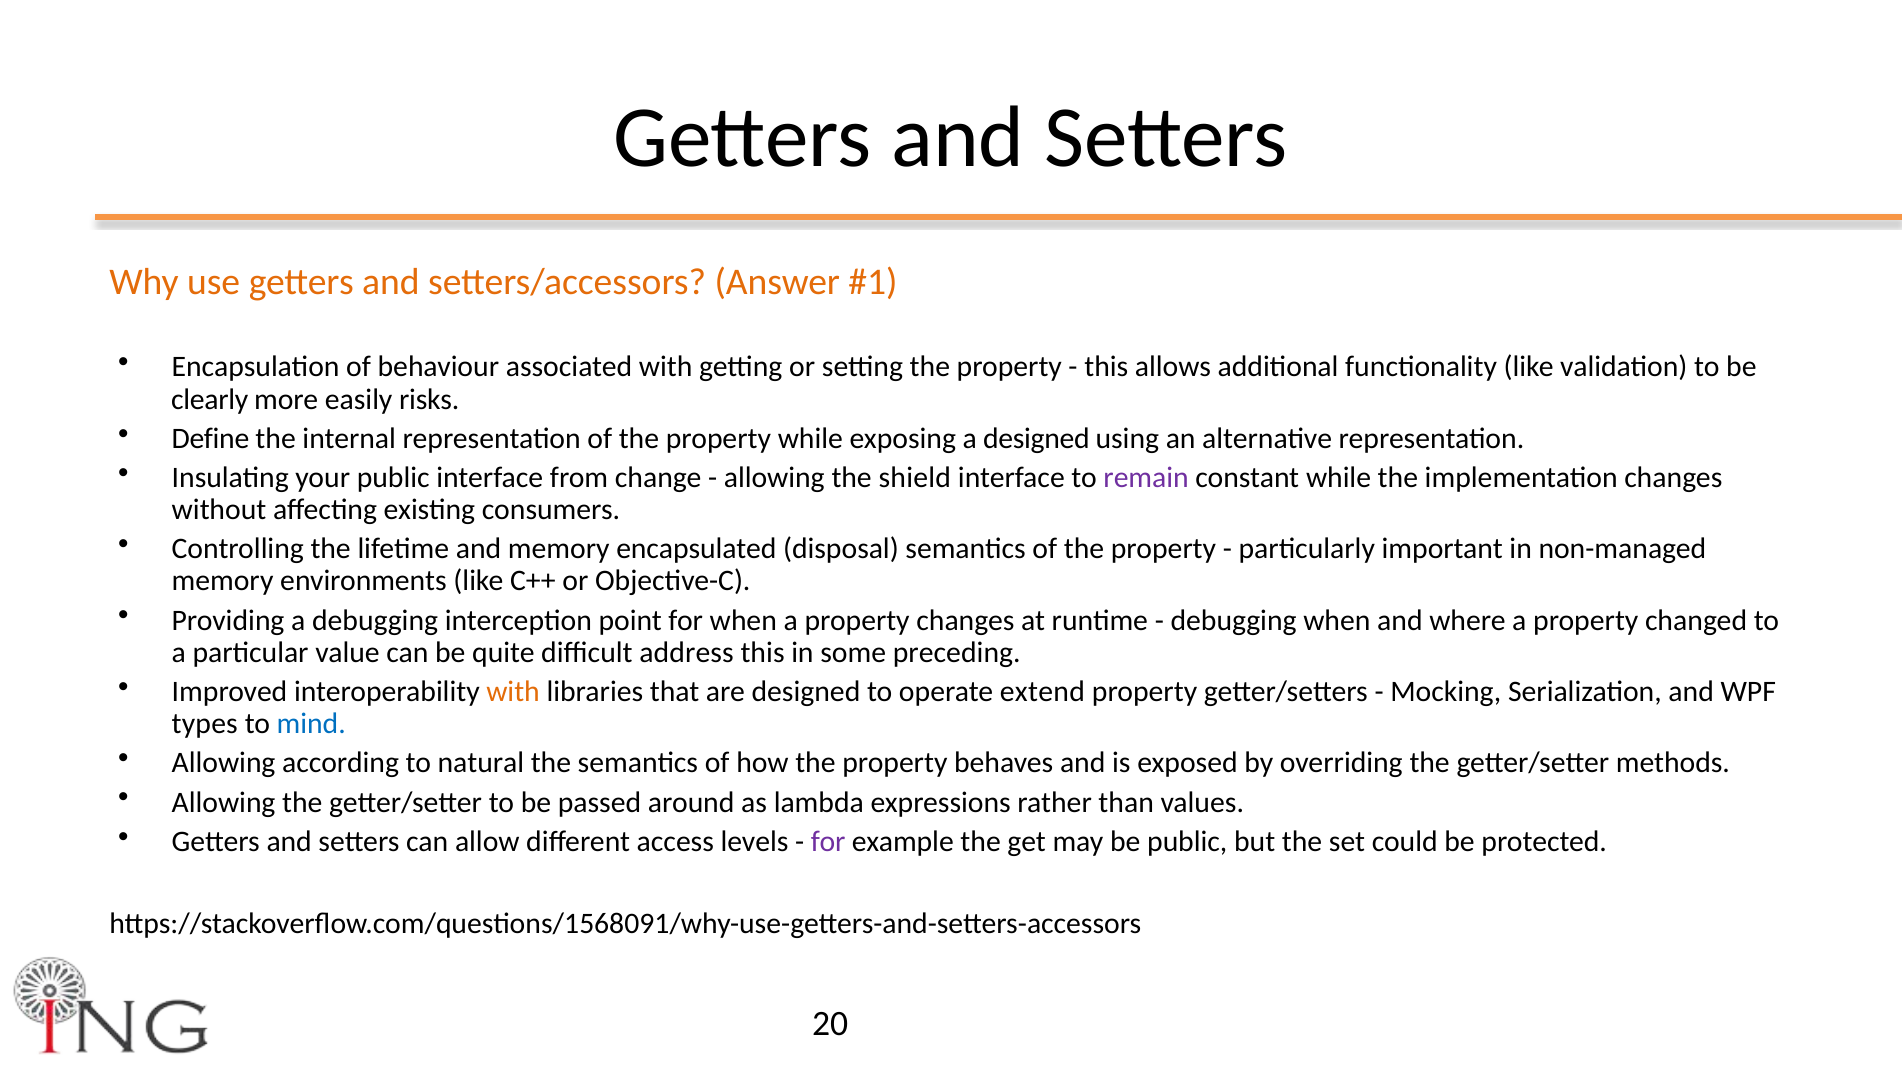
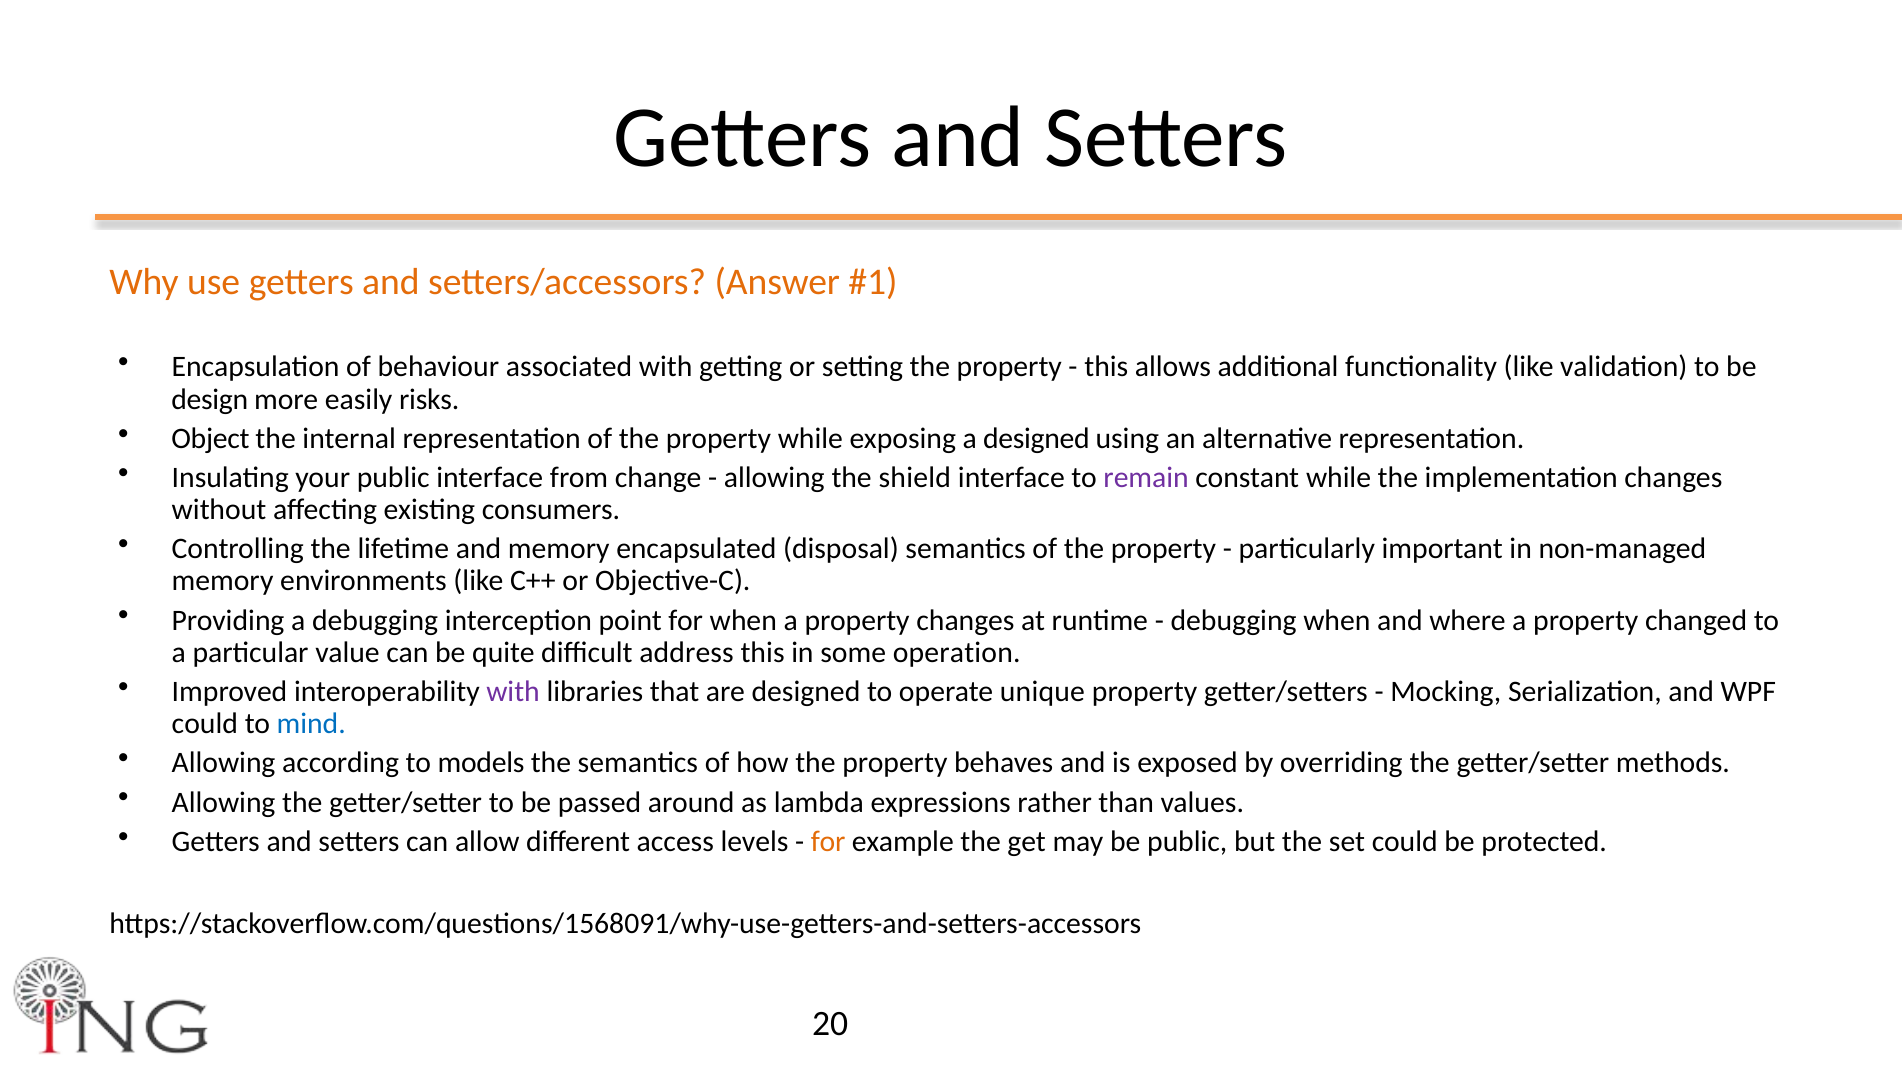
clearly: clearly -> design (210, 399)
Define: Define -> Object (210, 438)
preceding: preceding -> operation (957, 652)
with colour: orange -> purple (513, 692)
extend: extend -> unique (1042, 692)
types: types -> could (205, 724)
natural: natural -> models (481, 763)
for colour: purple -> orange (828, 841)
